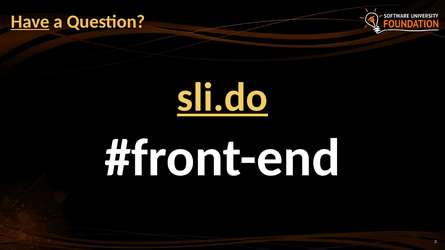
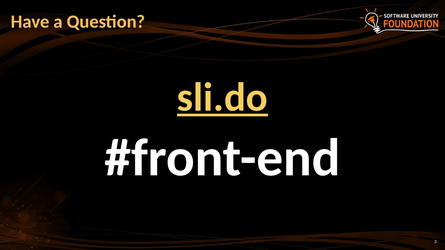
Have underline: present -> none (30, 22)
